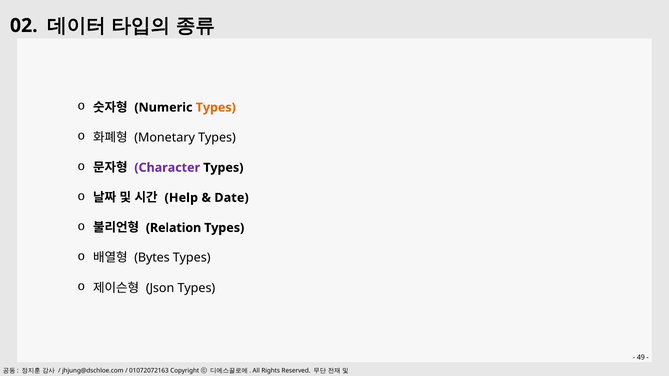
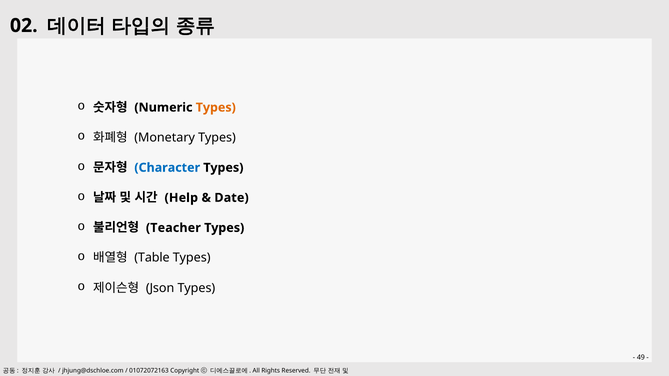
Character colour: purple -> blue (167, 168)
Relation: Relation -> Teacher (173, 228)
Bytes: Bytes -> Table (152, 258)
